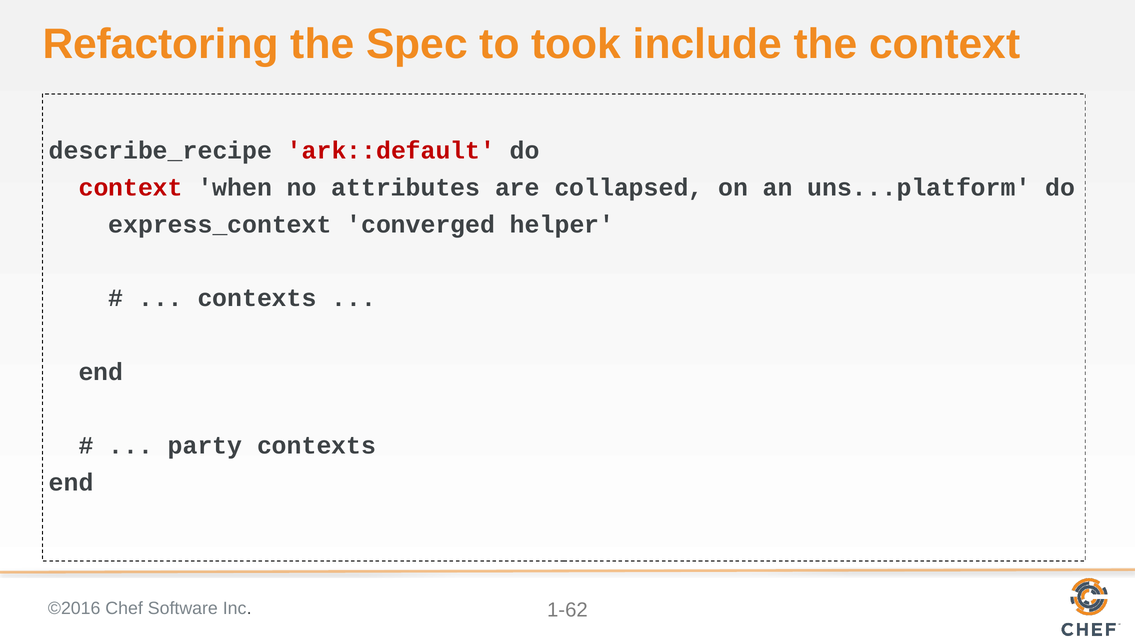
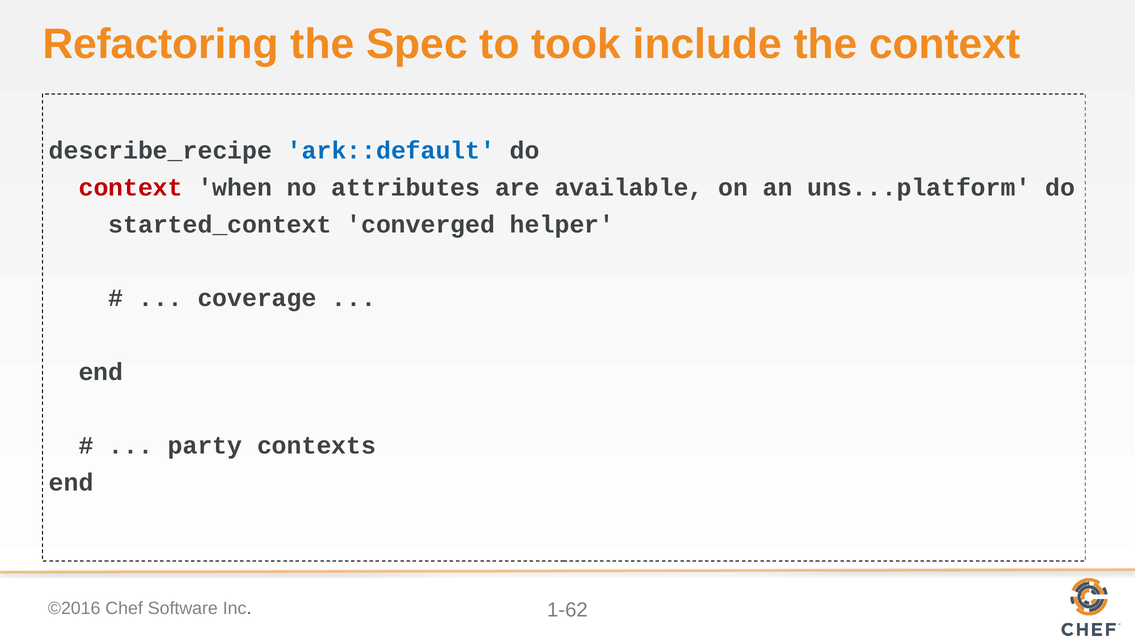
ark::default colour: red -> blue (391, 151)
collapsed: collapsed -> available (629, 188)
express_context: express_context -> started_context (220, 225)
contexts: contexts -> coverage (257, 298)
